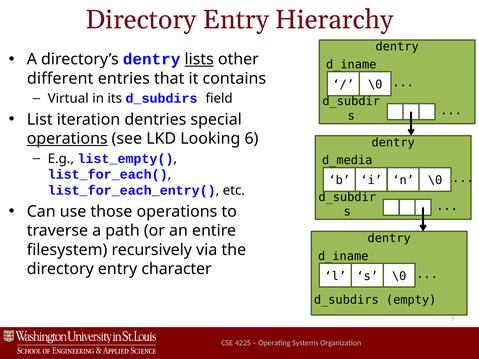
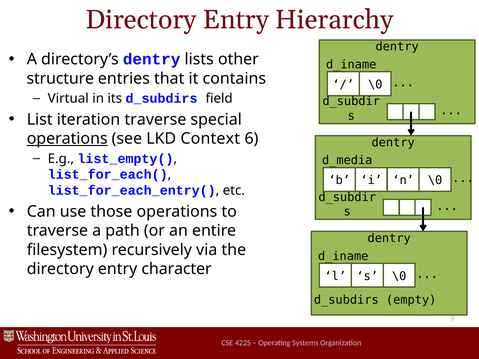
lists underline: present -> none (199, 59)
different: different -> structure (60, 79)
iteration dentries: dentries -> traverse (155, 120)
Looking: Looking -> Context (210, 139)
